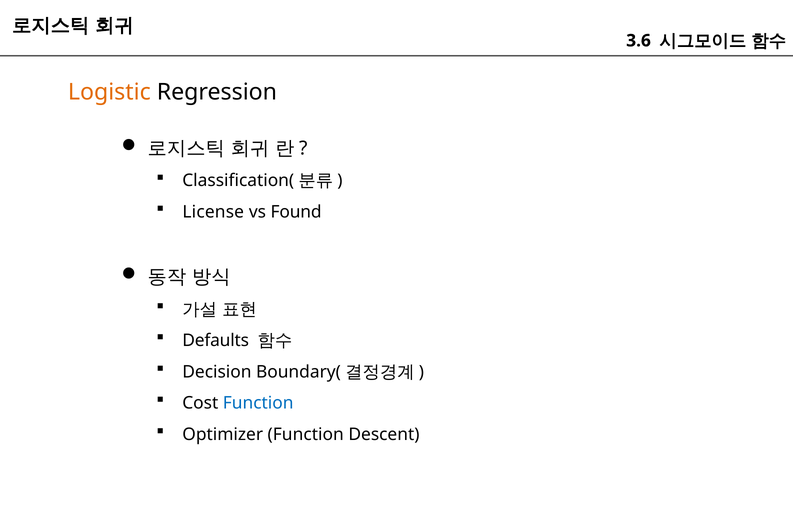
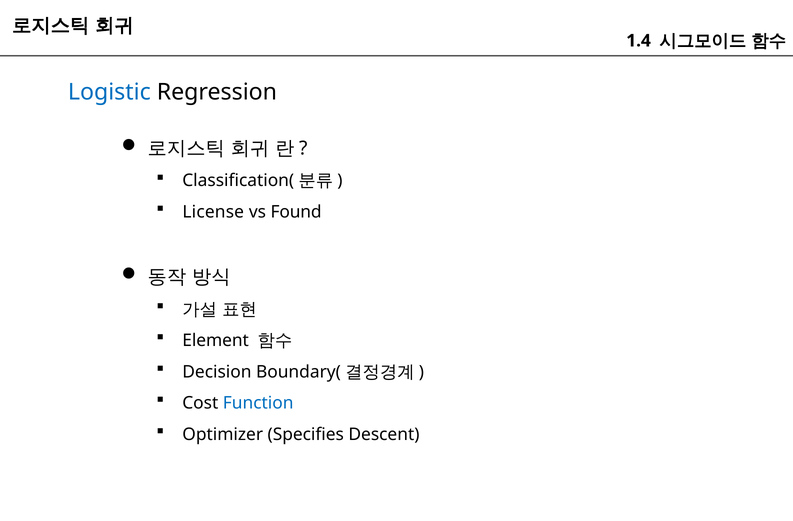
3.6: 3.6 -> 1.4 (639, 41)
Logistic colour: orange -> blue (109, 92)
Defaults: Defaults -> Element (216, 340)
Optimizer Function: Function -> Specifies (306, 434)
